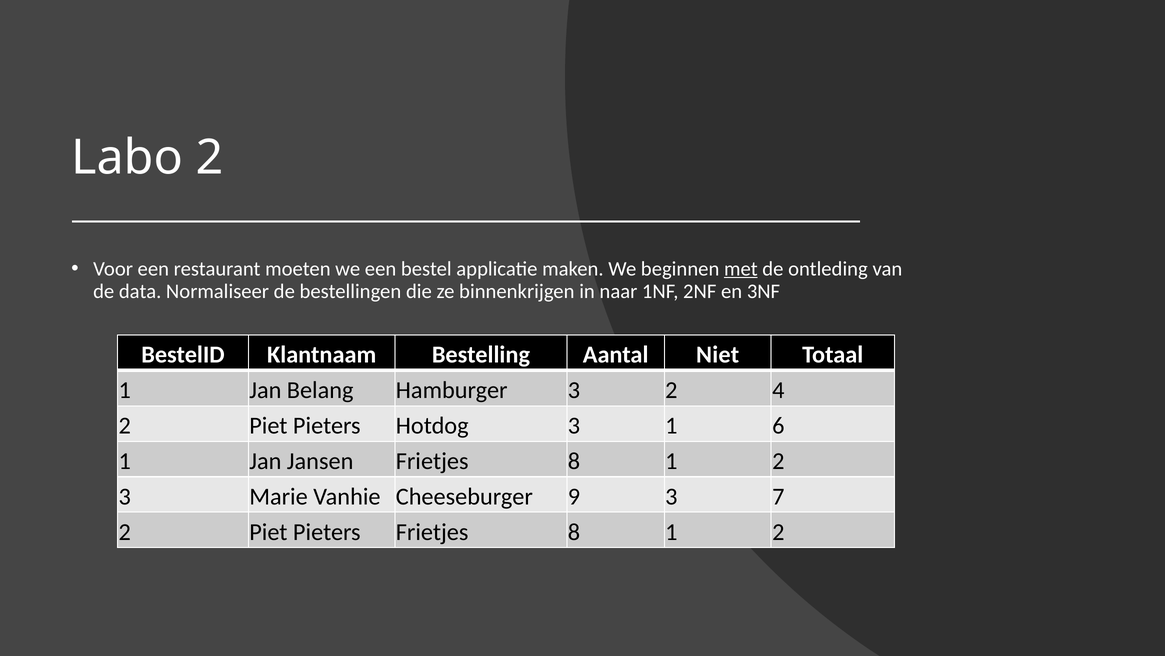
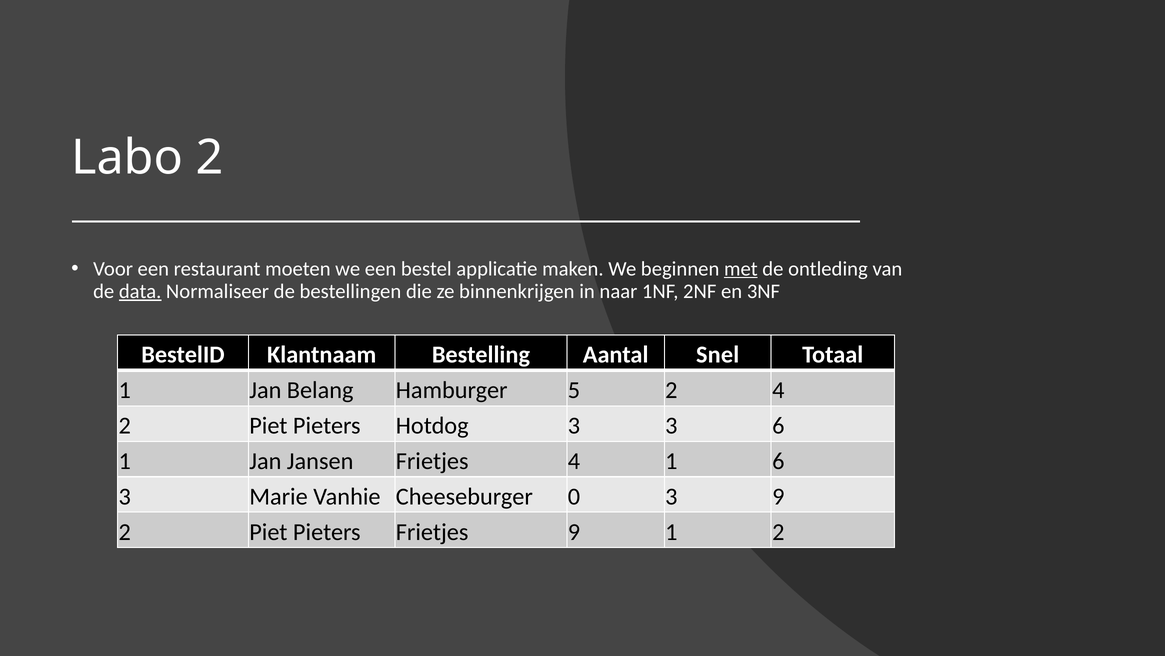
data underline: none -> present (140, 291)
Niet: Niet -> Snel (718, 354)
Hamburger 3: 3 -> 5 (574, 390)
3 1: 1 -> 3 (671, 425)
Jansen Frietjes 8: 8 -> 4 (574, 461)
2: 2 -> 6 (778, 461)
9: 9 -> 0 (574, 496)
3 7: 7 -> 9 (778, 496)
Pieters Frietjes 8: 8 -> 9 (574, 532)
